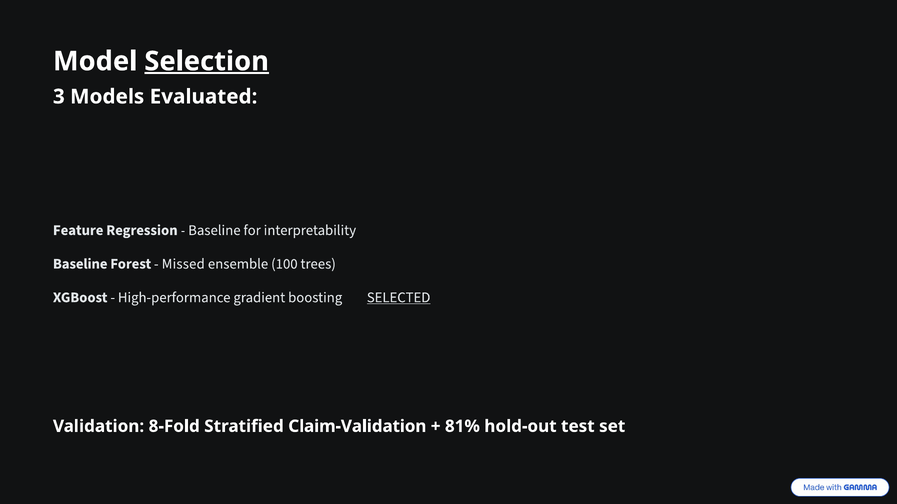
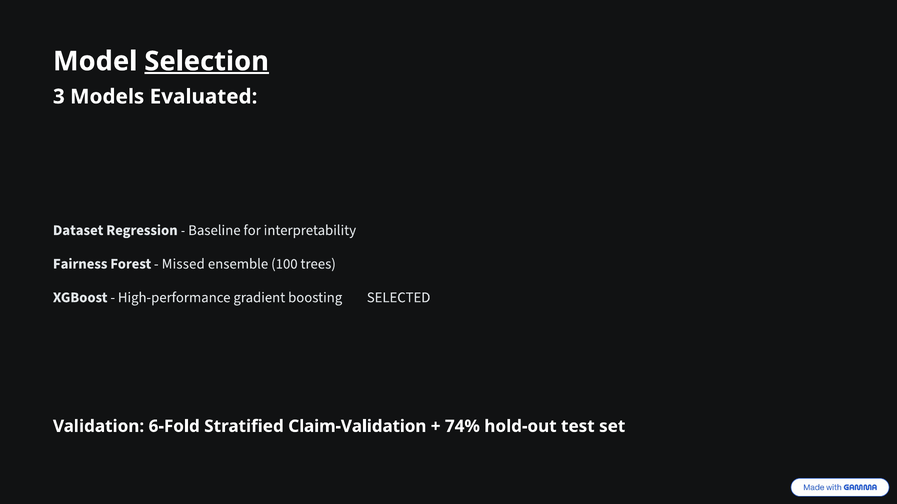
Feature: Feature -> Dataset (78, 230)
Baseline: Baseline -> Fairness (80, 264)
SELECTED underline: present -> none (399, 298)
8-Fold: 8-Fold -> 6-Fold (174, 427)
81%: 81% -> 74% (462, 427)
